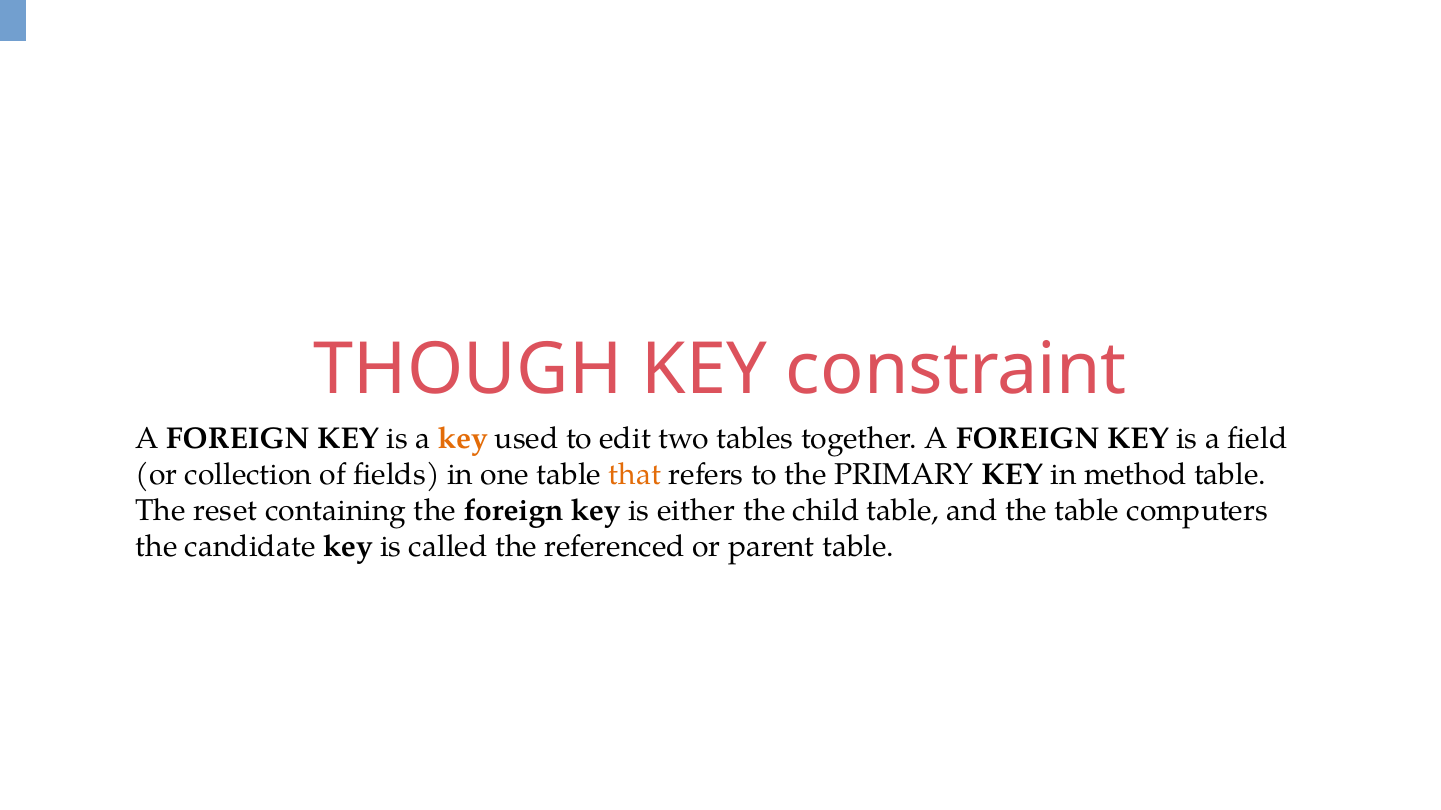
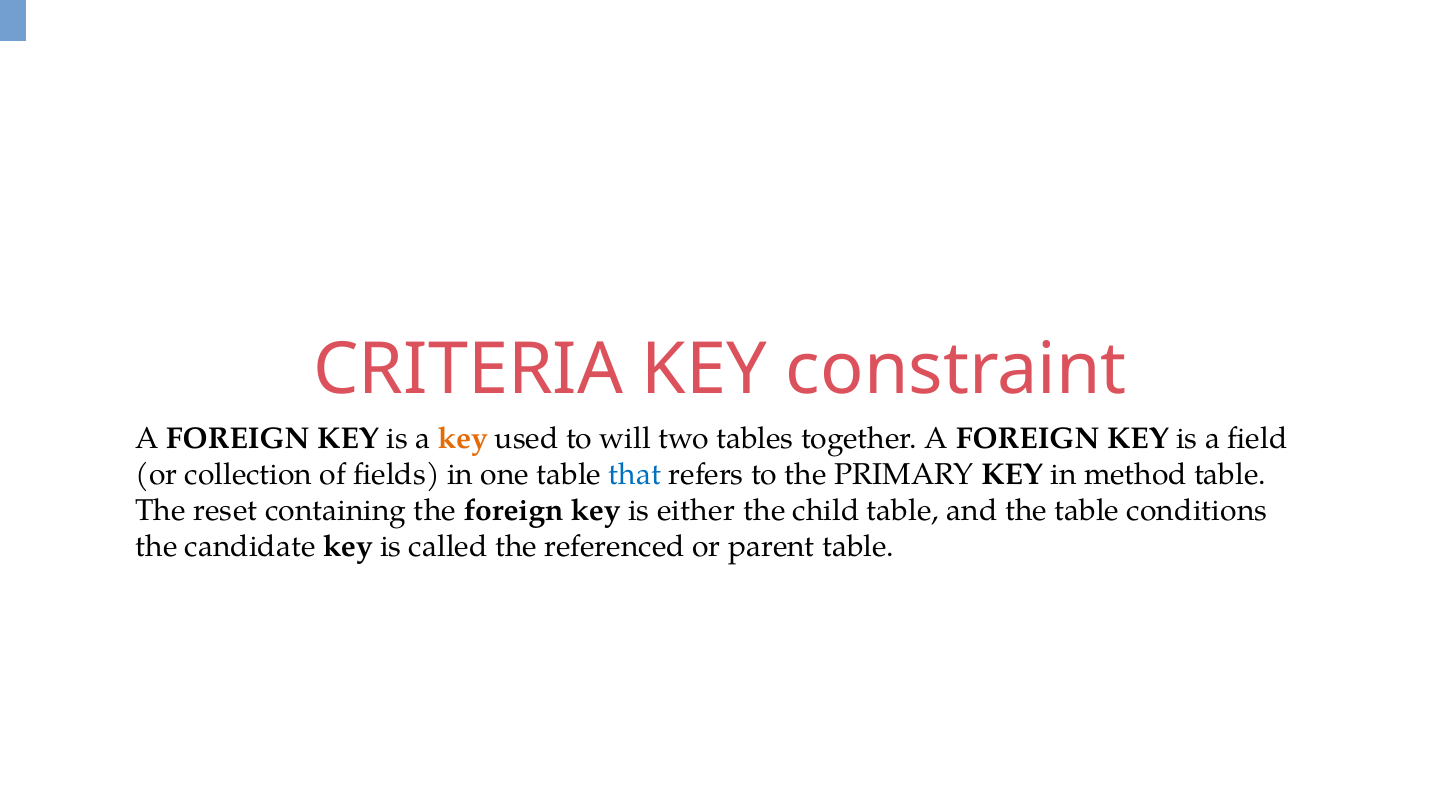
THOUGH: THOUGH -> CRITERIA (468, 370)
edit: edit -> will (625, 438)
that colour: orange -> blue (635, 474)
computers: computers -> conditions (1197, 511)
